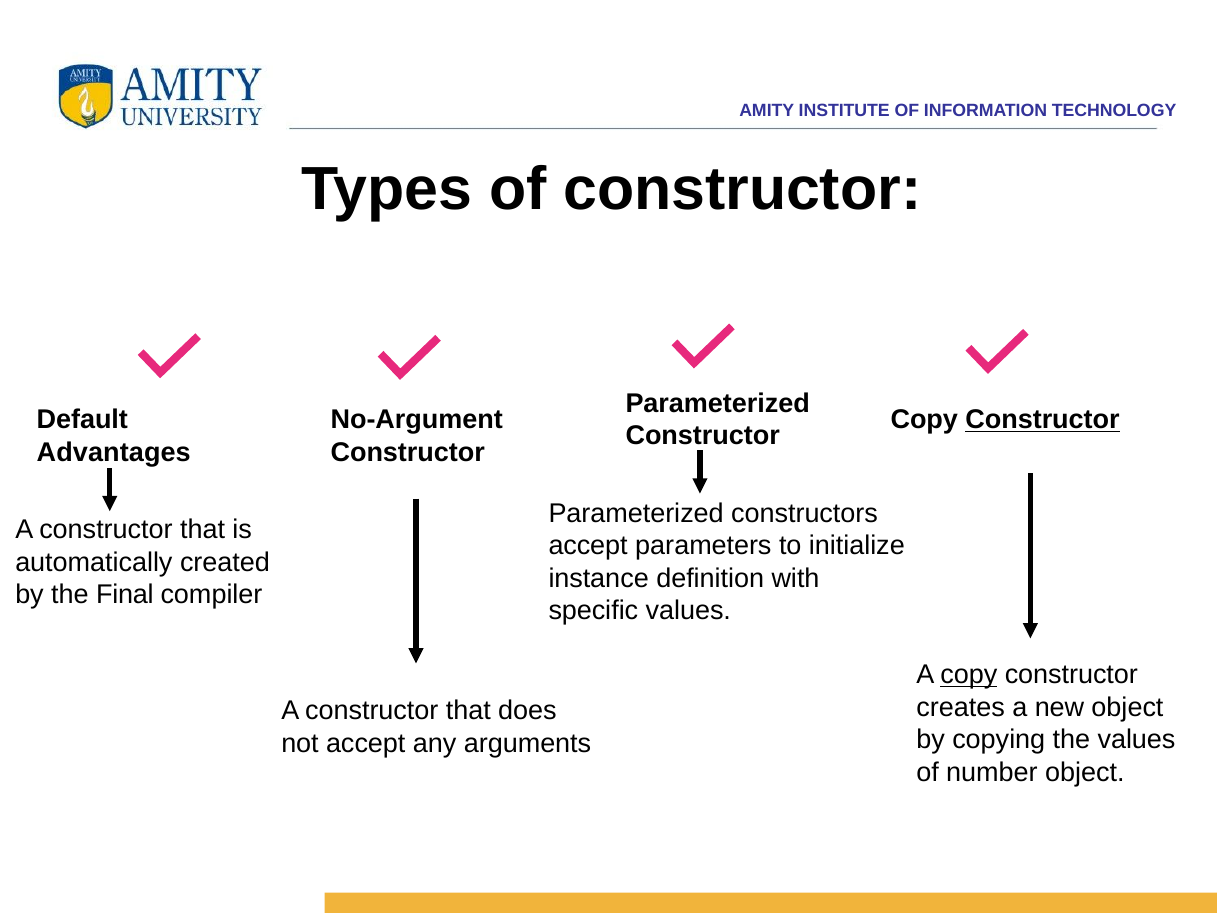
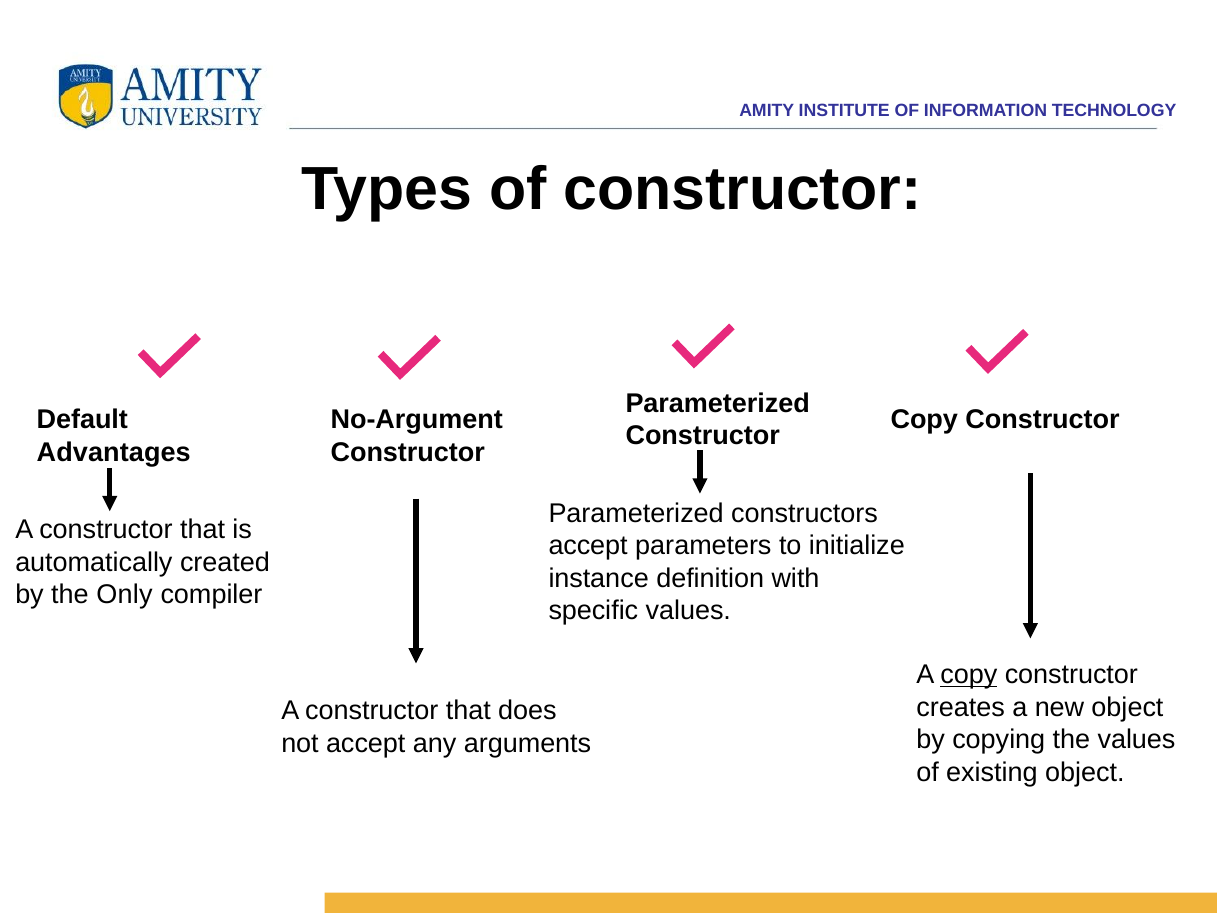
Constructor underline: present -> none (1043, 420)
Final: Final -> Only (125, 595)
number: number -> existing (992, 772)
